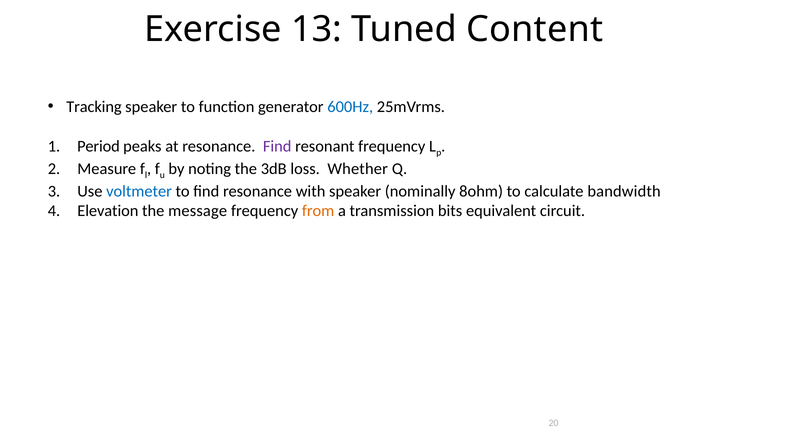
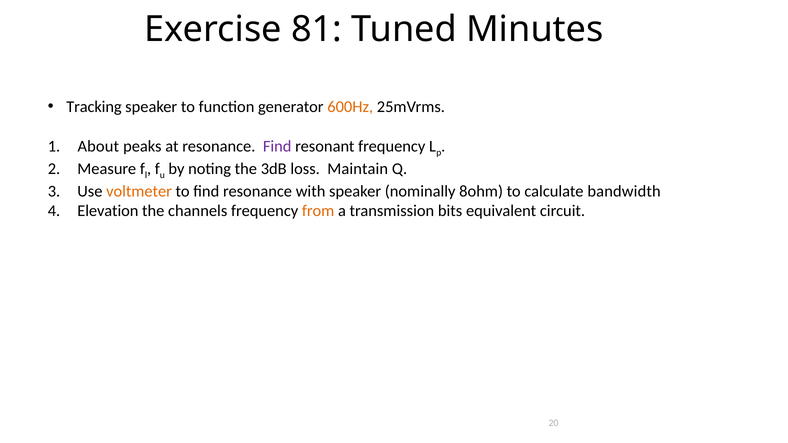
13: 13 -> 81 (317, 30)
Content: Content -> Minutes (535, 30)
600Hz colour: blue -> orange (350, 107)
Period: Period -> About (98, 146)
Whether: Whether -> Maintain (358, 169)
voltmeter colour: blue -> orange (139, 191)
message: message -> channels (198, 211)
